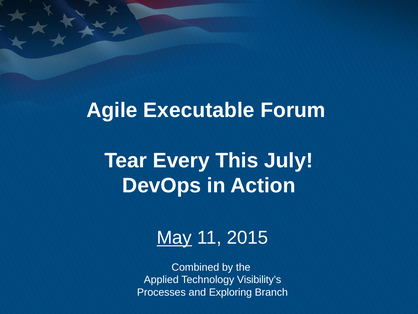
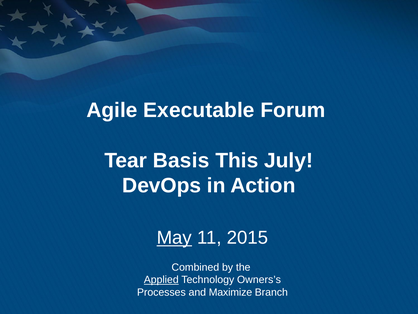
Every: Every -> Basis (181, 160)
Applied underline: none -> present (161, 279)
Visibility’s: Visibility’s -> Owners’s (259, 279)
Exploring: Exploring -> Maximize (230, 292)
